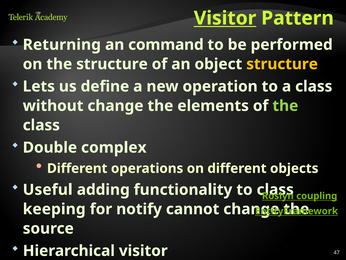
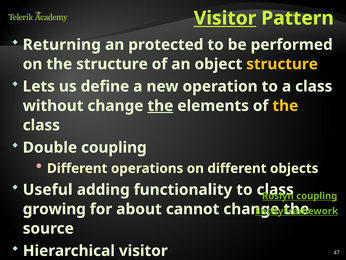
command: command -> protected (166, 45)
the underline: none -> present (160, 106)
the colour: light green -> yellow (285, 106)
Double complex: complex -> coupling (114, 147)
keeping: keeping -> growing (54, 209)
notify: notify -> about (139, 209)
